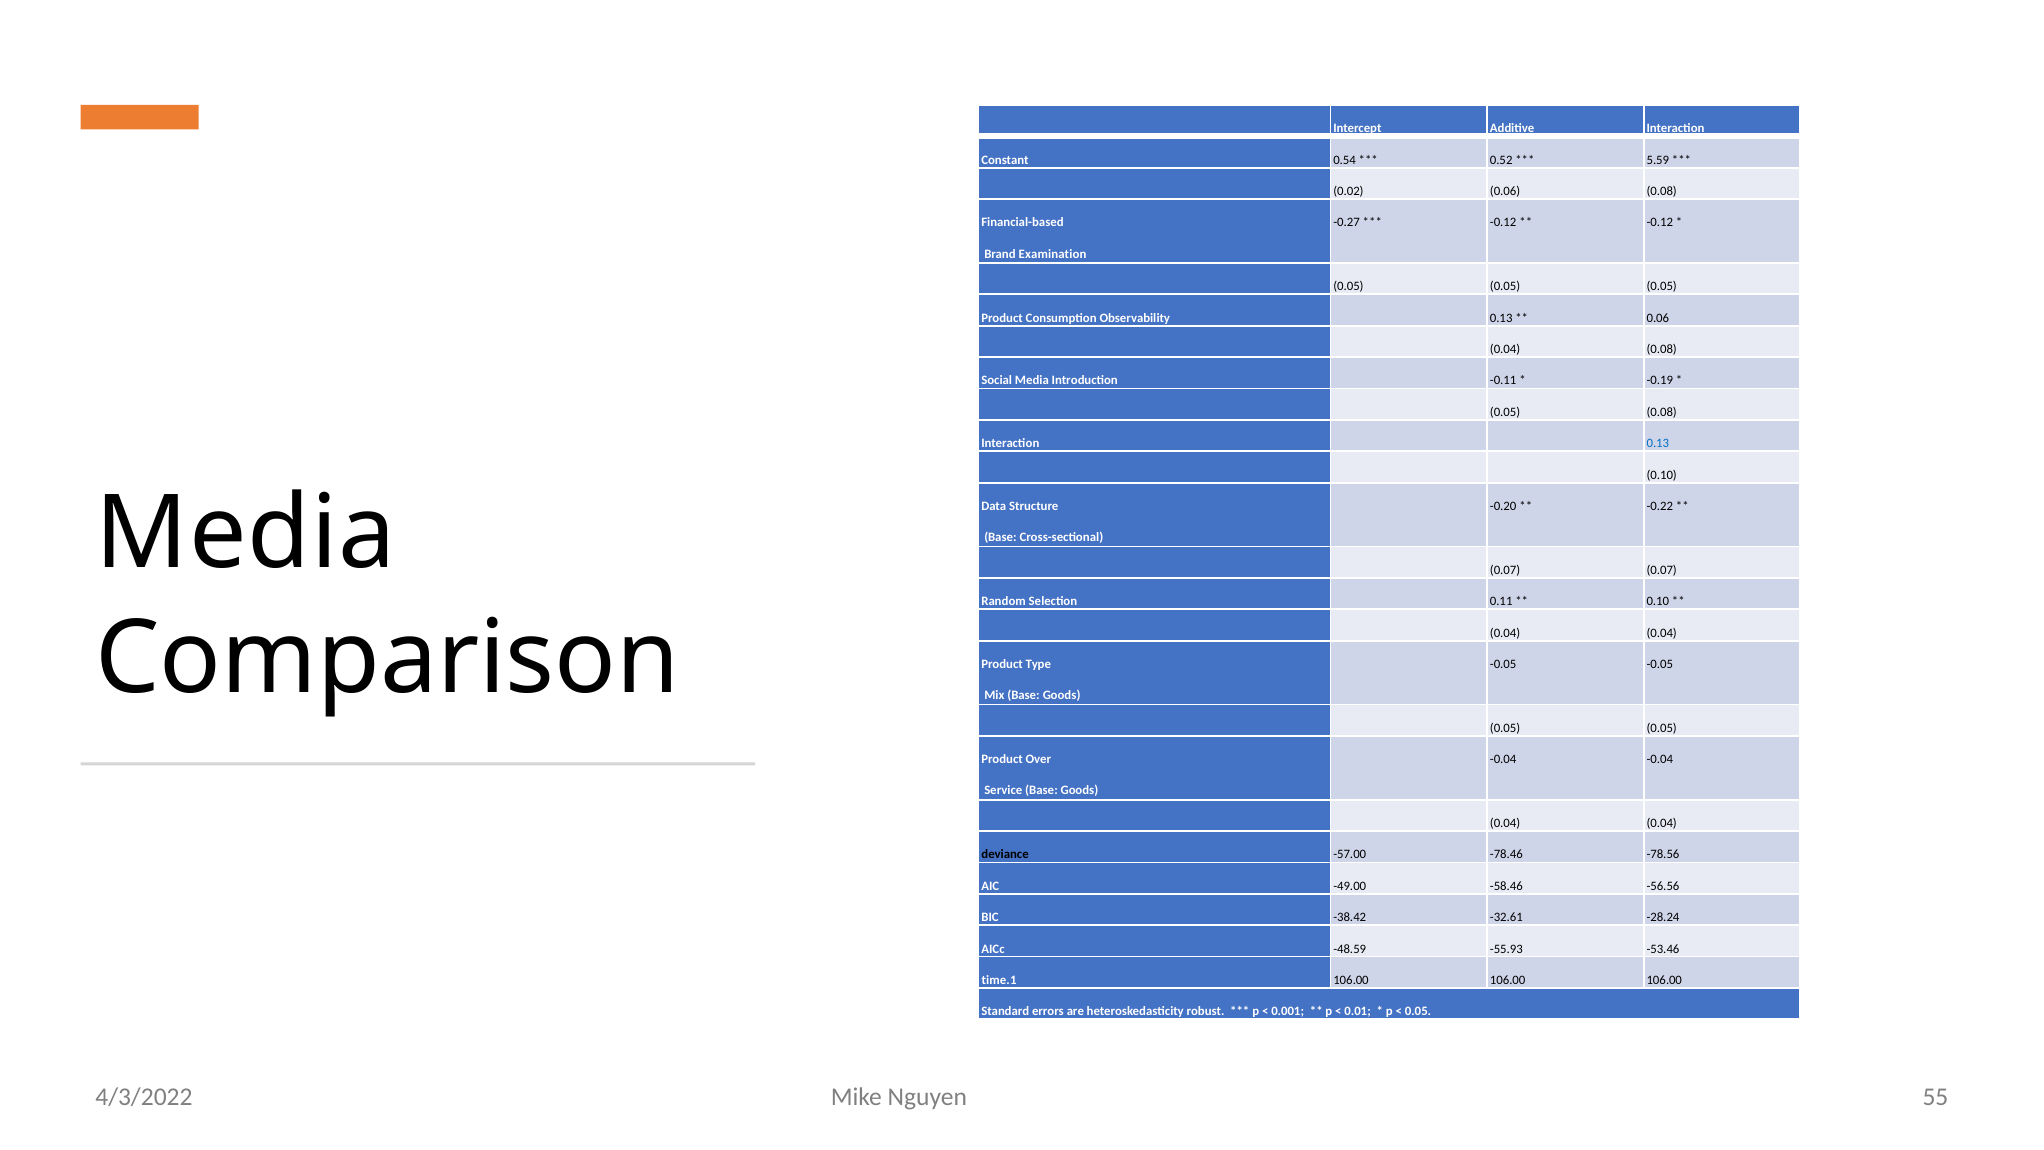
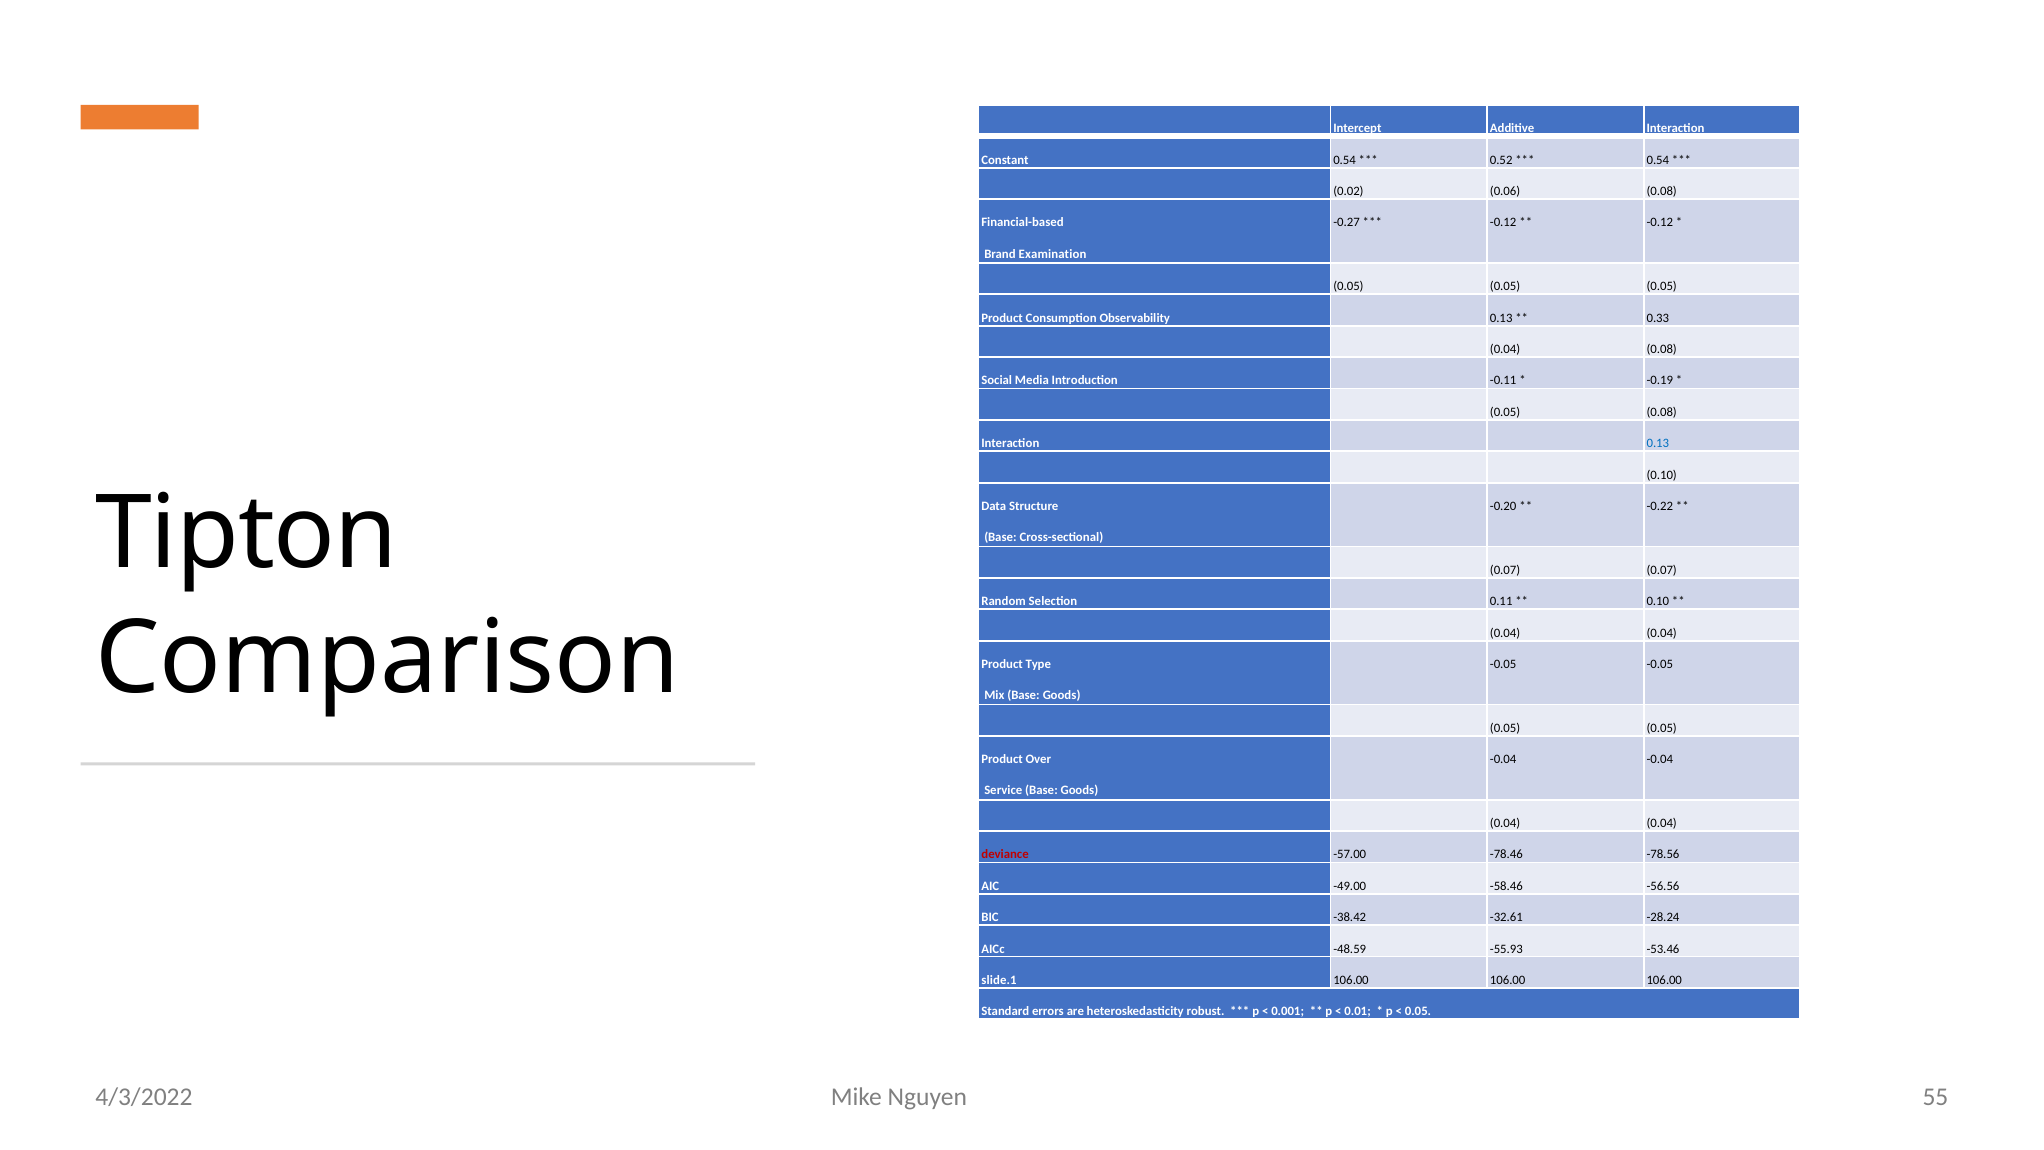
5.59: 5.59 -> 0.54 (1658, 160)
0.06: 0.06 -> 0.33 (1658, 318)
Media: Media -> Tipton (247, 534)
deviance colour: black -> red (1005, 854)
time.1: time.1 -> slide.1 (999, 980)
